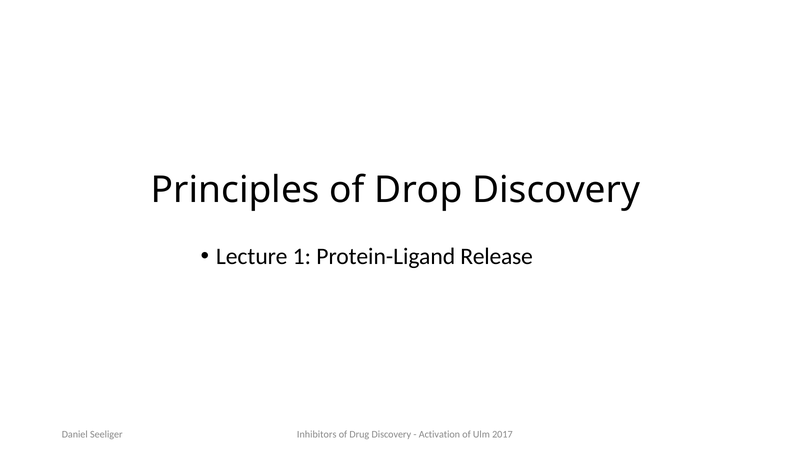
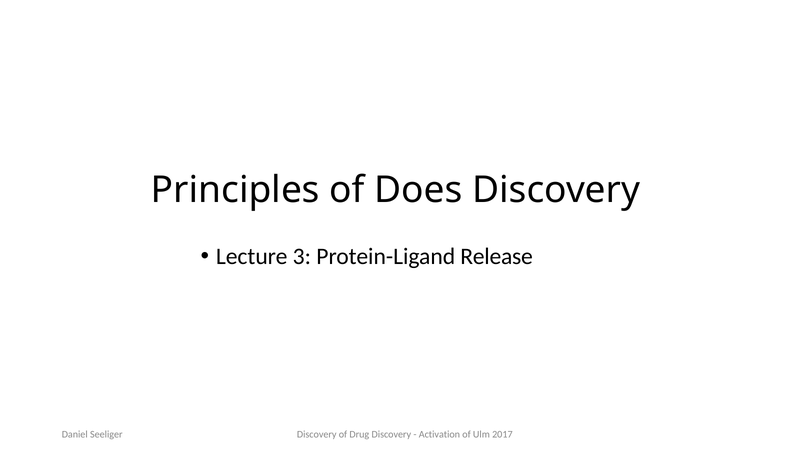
Drop: Drop -> Does (418, 190)
1: 1 -> 3 (302, 257)
Seeliger Inhibitors: Inhibitors -> Discovery (317, 435)
